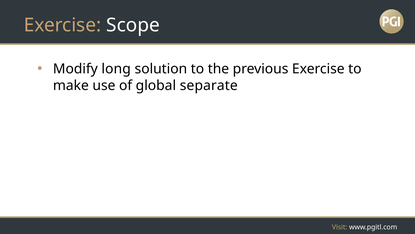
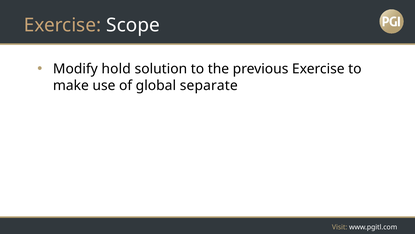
long: long -> hold (116, 69)
